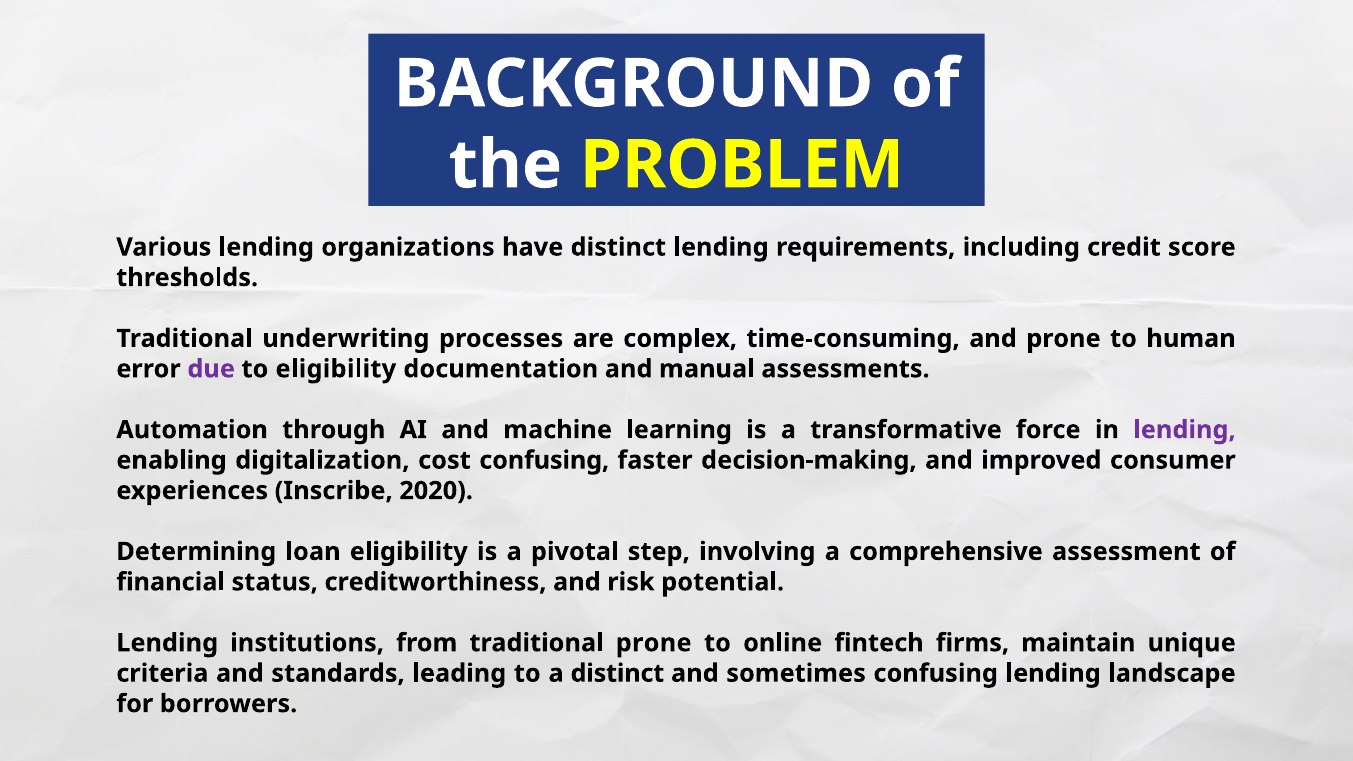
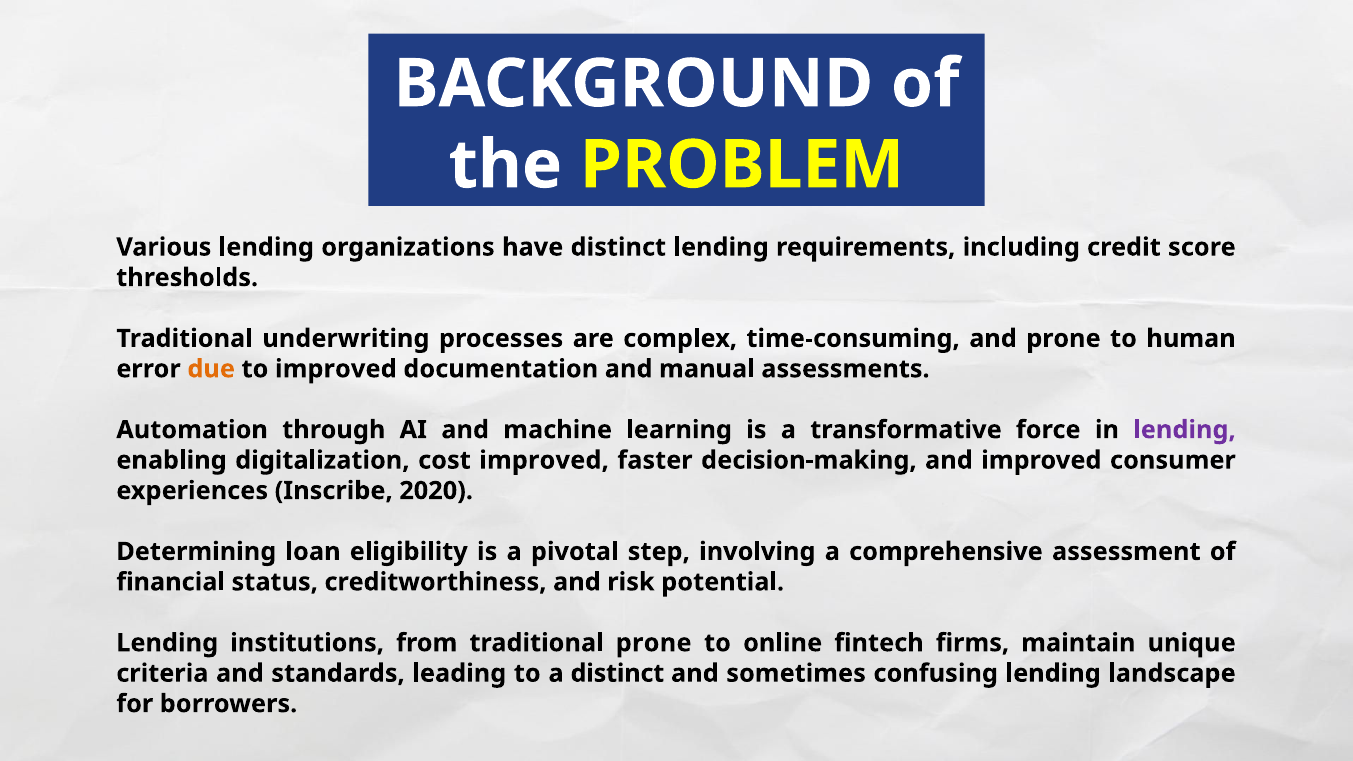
due colour: purple -> orange (211, 369)
to eligibility: eligibility -> improved (336, 369)
cost confusing: confusing -> improved (544, 460)
